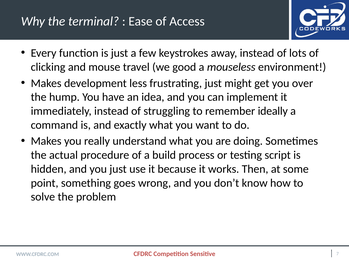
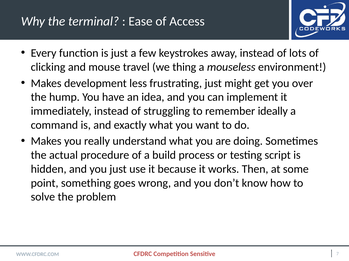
good: good -> thing (184, 67)
